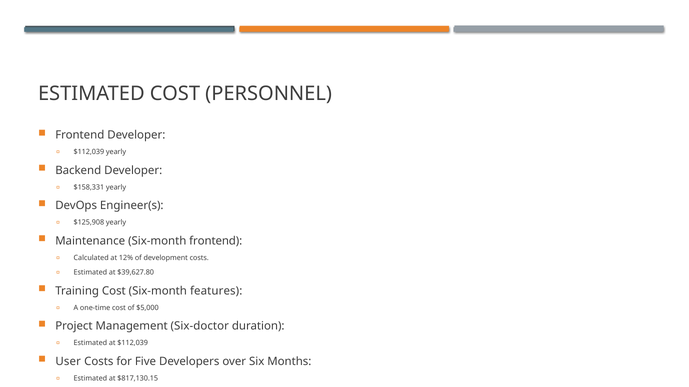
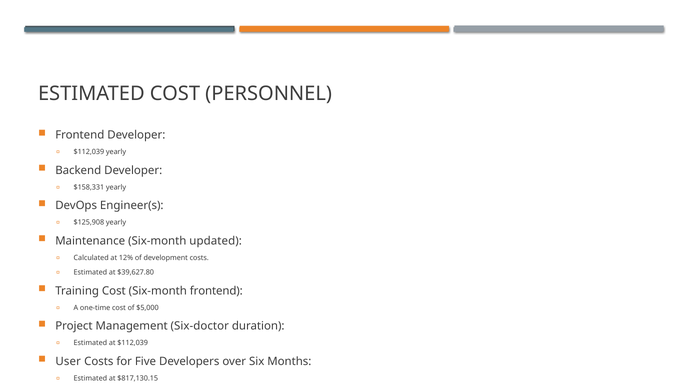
Six-month frontend: frontend -> updated (216, 241)
Six-month features: features -> frontend (216, 291)
